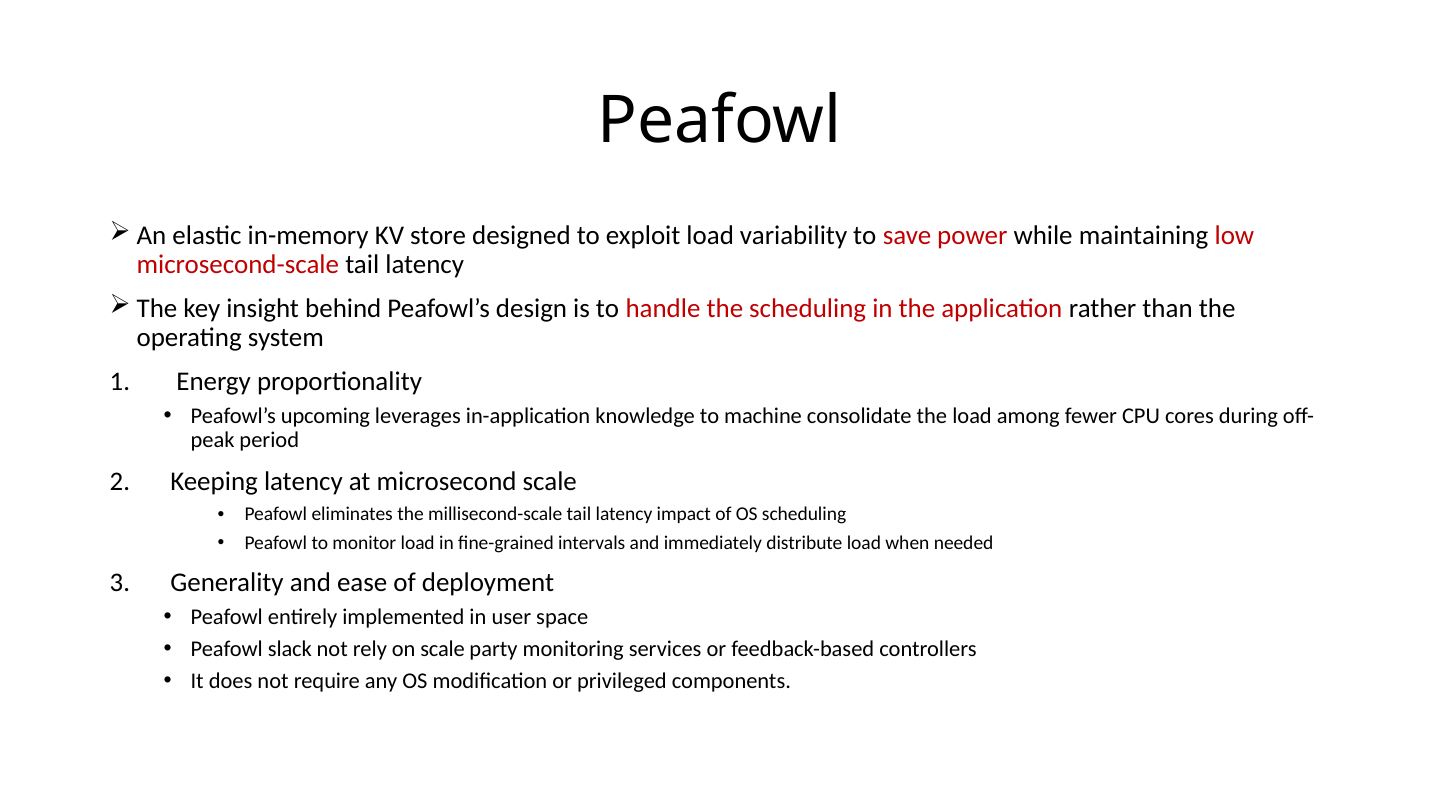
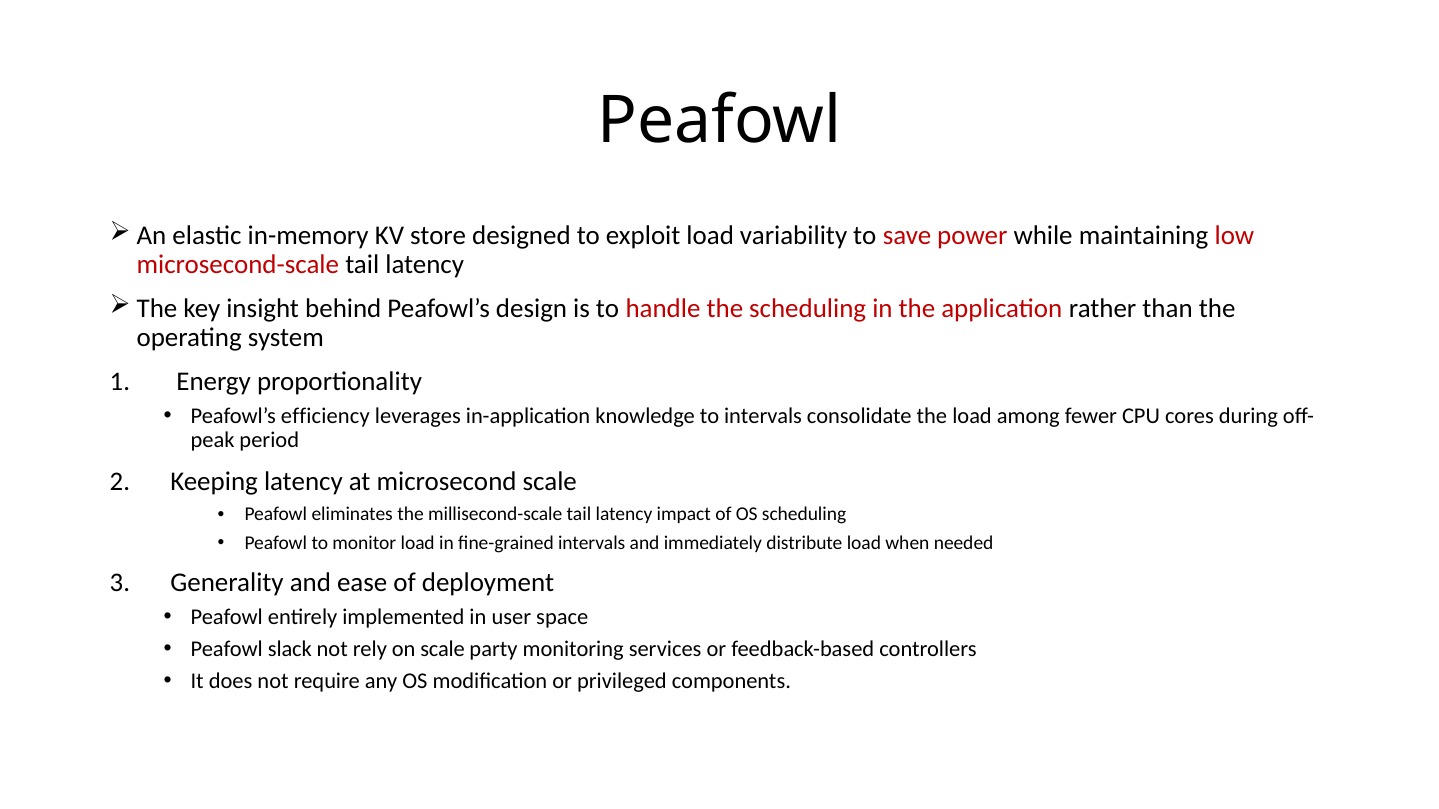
upcoming: upcoming -> efficiency (325, 416)
to machine: machine -> intervals (763, 416)
